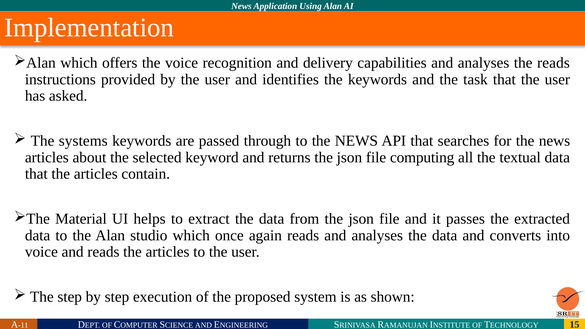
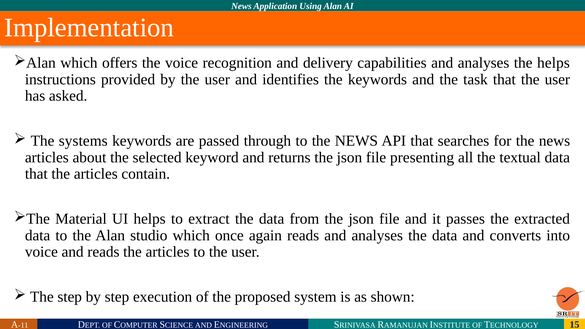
the reads: reads -> helps (553, 63)
computing: computing -> presenting (422, 157)
